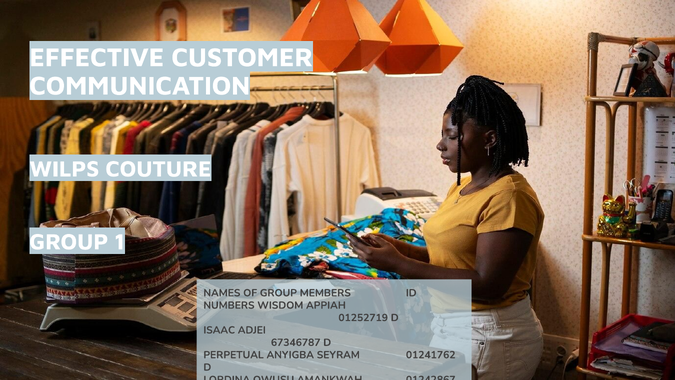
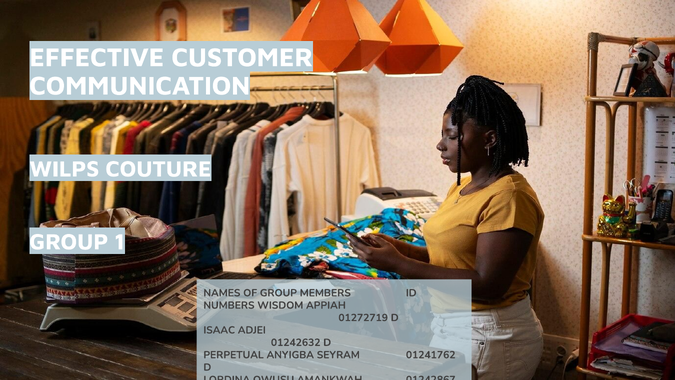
01252719: 01252719 -> 01272719 (363, 317)
67346787: 67346787 -> 01242632 (296, 342)
